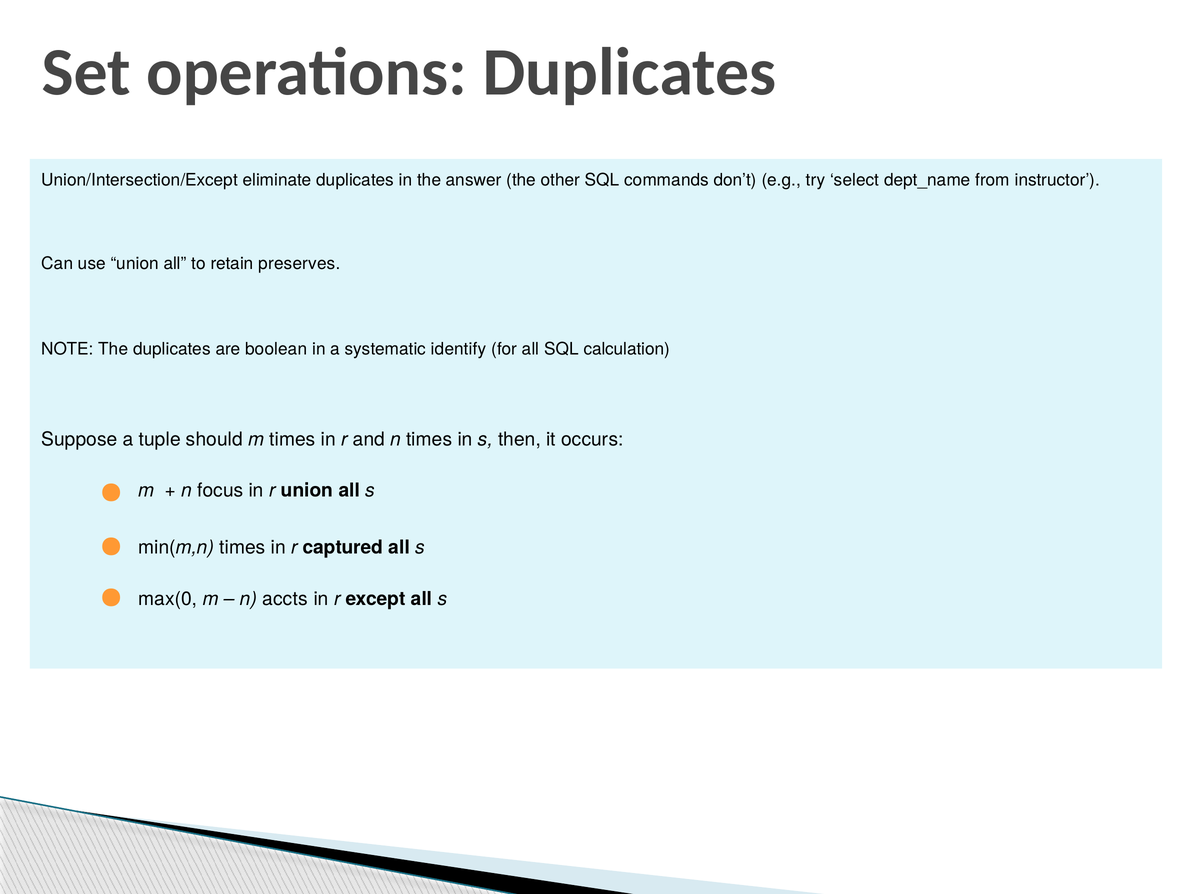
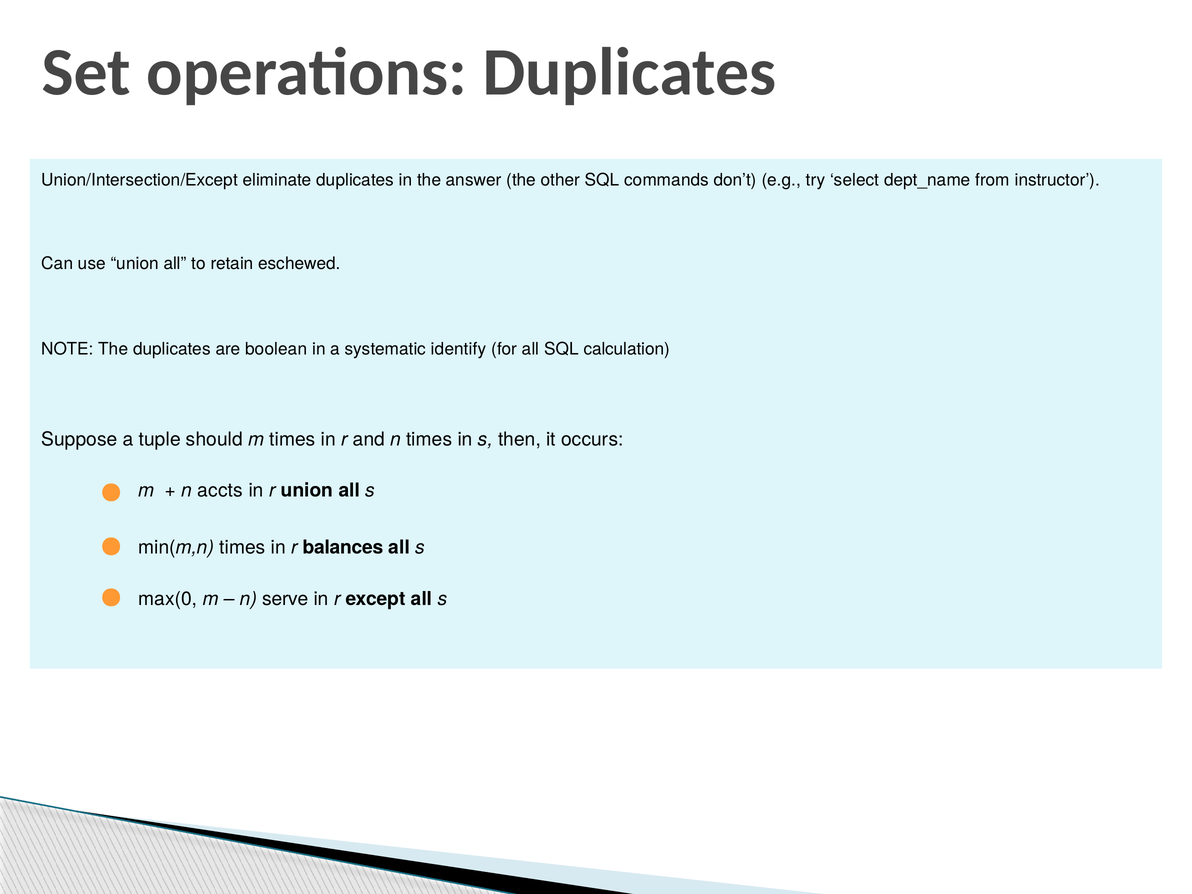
preserves: preserves -> eschewed (299, 264)
focus: focus -> accts (220, 491)
captured: captured -> balances (343, 547)
accts: accts -> serve (285, 599)
